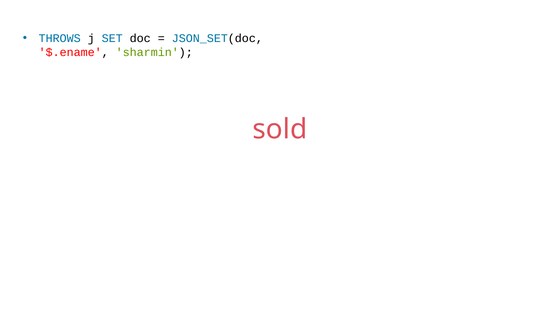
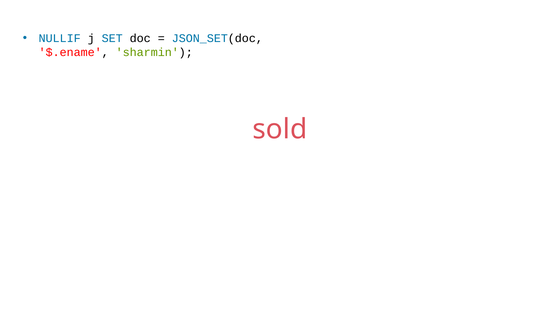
THROWS: THROWS -> NULLIF (60, 38)
